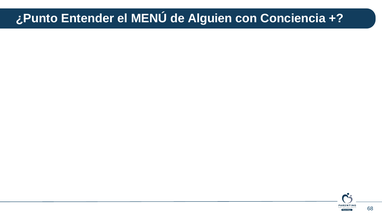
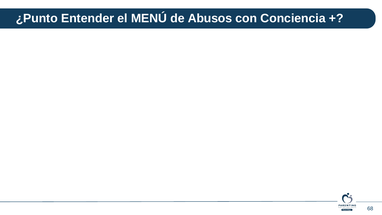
Alguien: Alguien -> Abusos (210, 18)
